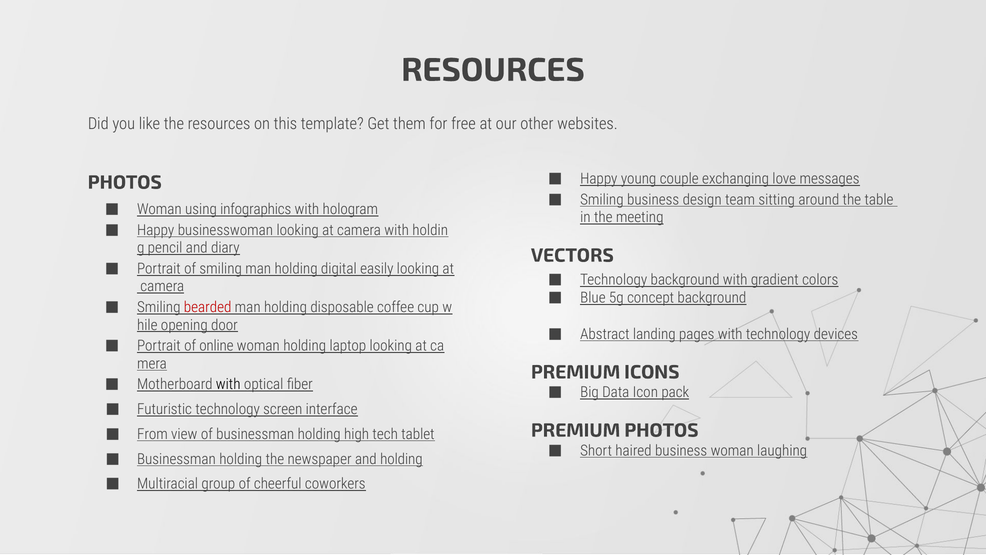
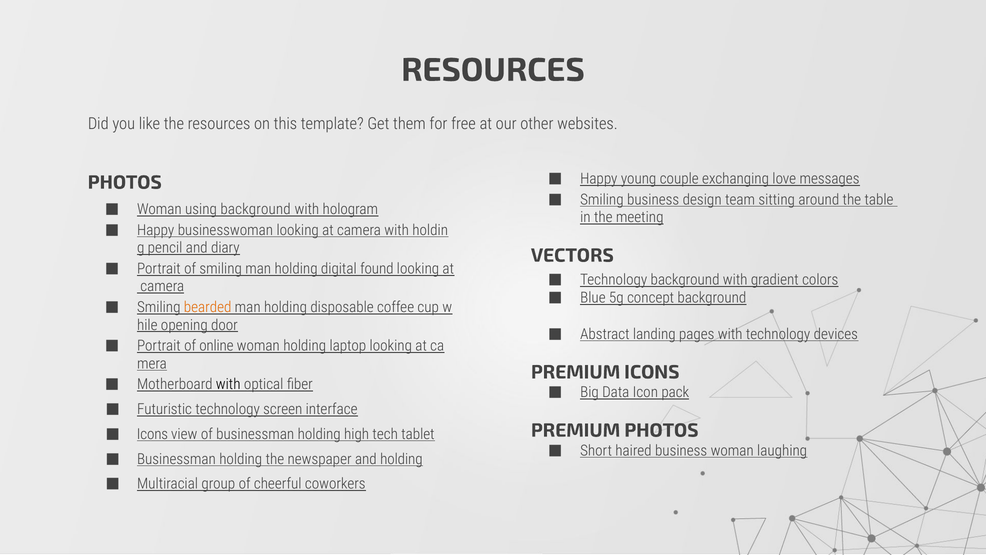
using infographics: infographics -> background (256, 209)
easily: easily -> found (377, 269)
bearded colour: red -> orange (208, 307)
From: From -> Icons (152, 434)
